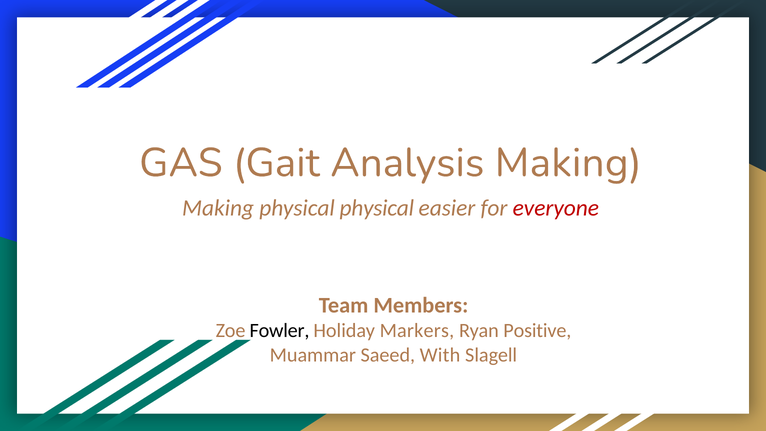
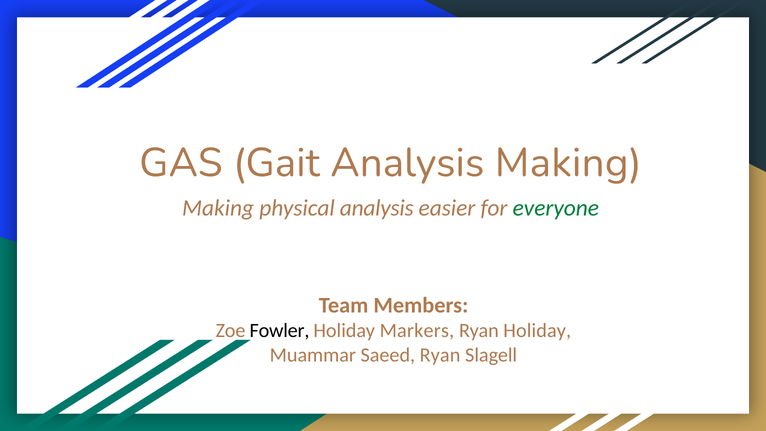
physical physical: physical -> analysis (377, 208)
everyone colour: red -> green (556, 208)
Ryan Positive: Positive -> Holiday (537, 331)
Saeed With: With -> Ryan (440, 355)
